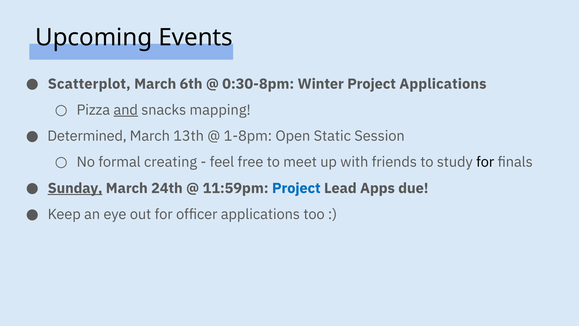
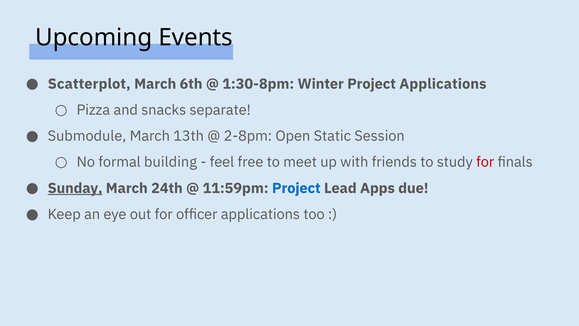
0:30-8pm: 0:30-8pm -> 1:30-8pm (258, 84)
and underline: present -> none (126, 110)
mapping: mapping -> separate (220, 110)
Determined: Determined -> Submodule (87, 136)
1-8pm: 1-8pm -> 2-8pm (248, 136)
creating: creating -> building (171, 162)
for colour: black -> red (485, 162)
